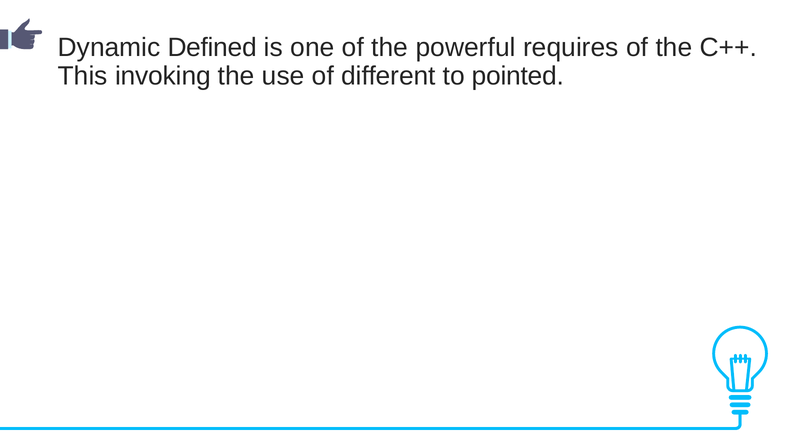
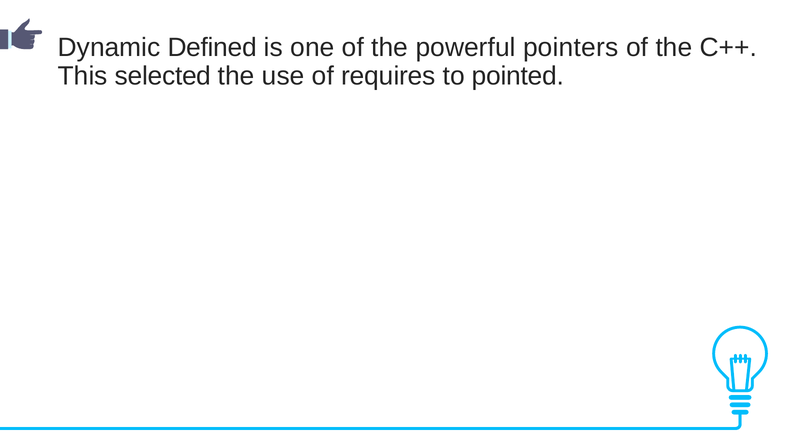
requires: requires -> pointers (571, 48)
invoking: invoking -> selected (163, 76)
different: different -> requires (388, 76)
